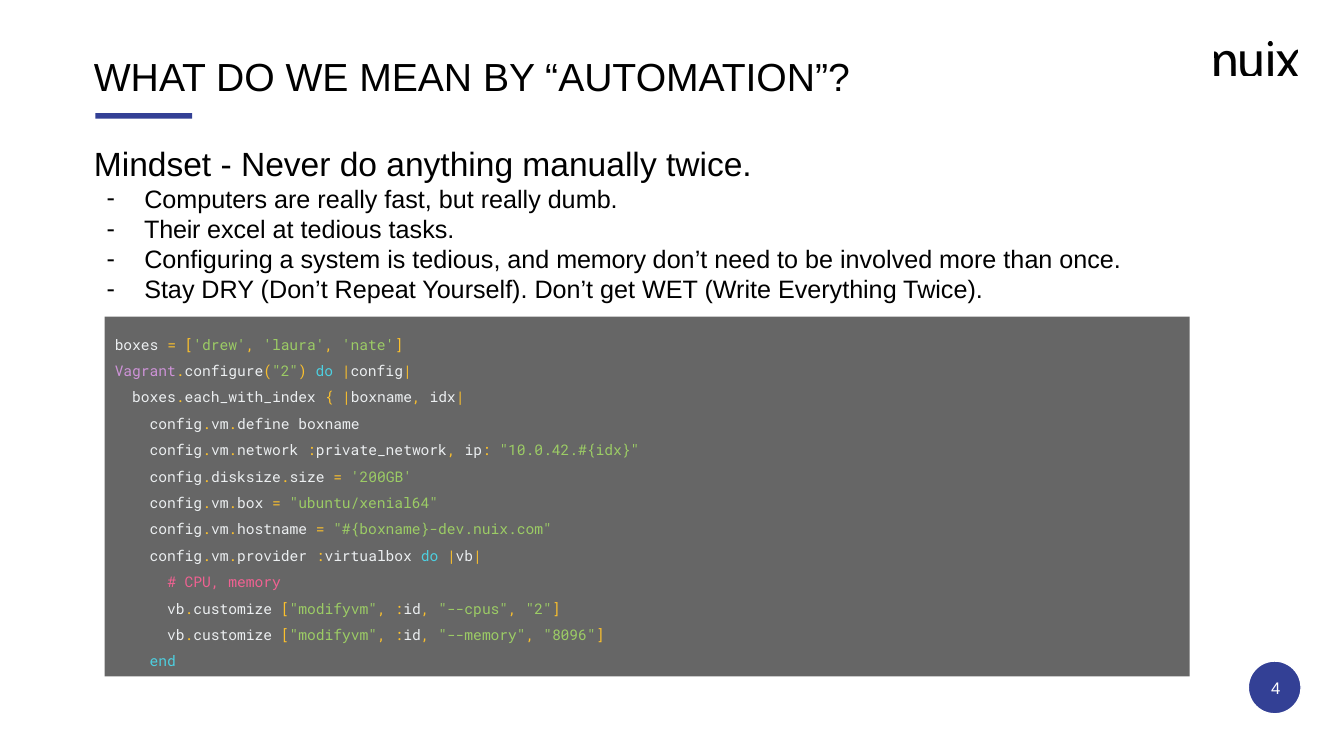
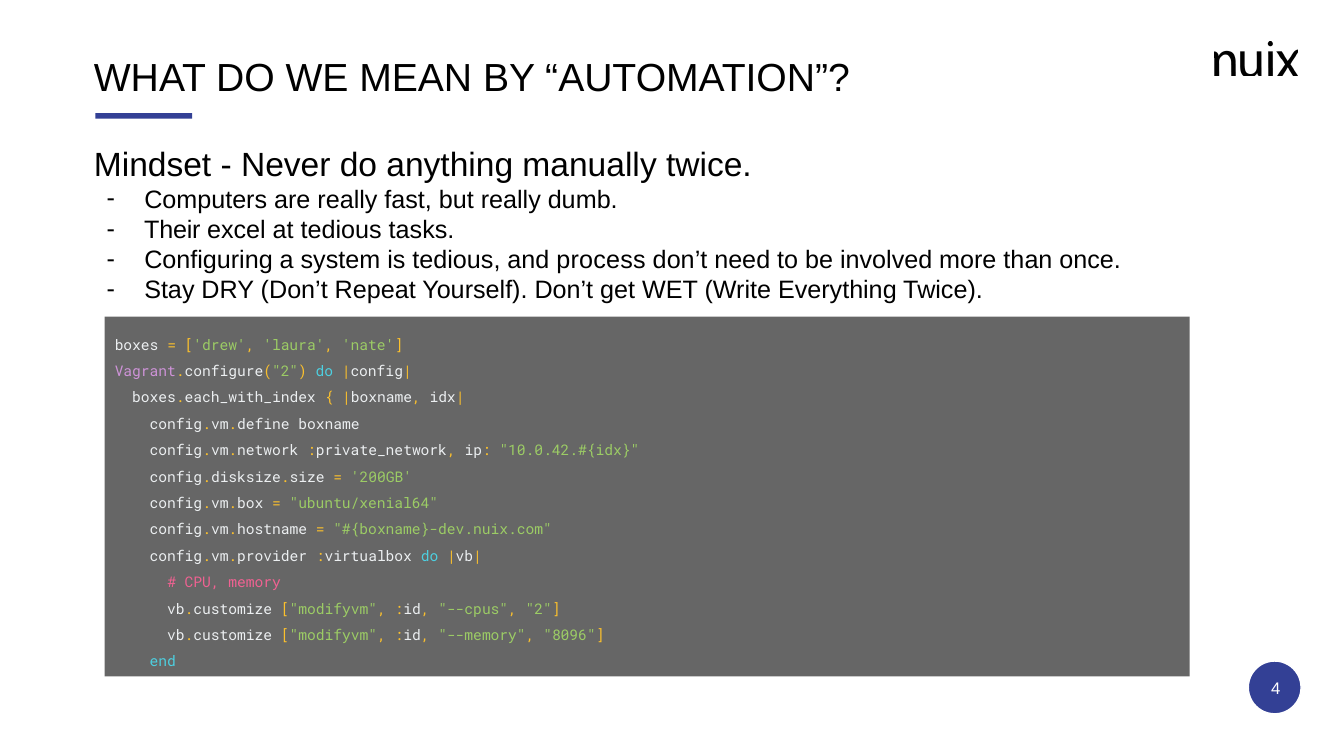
and memory: memory -> process (601, 260)
